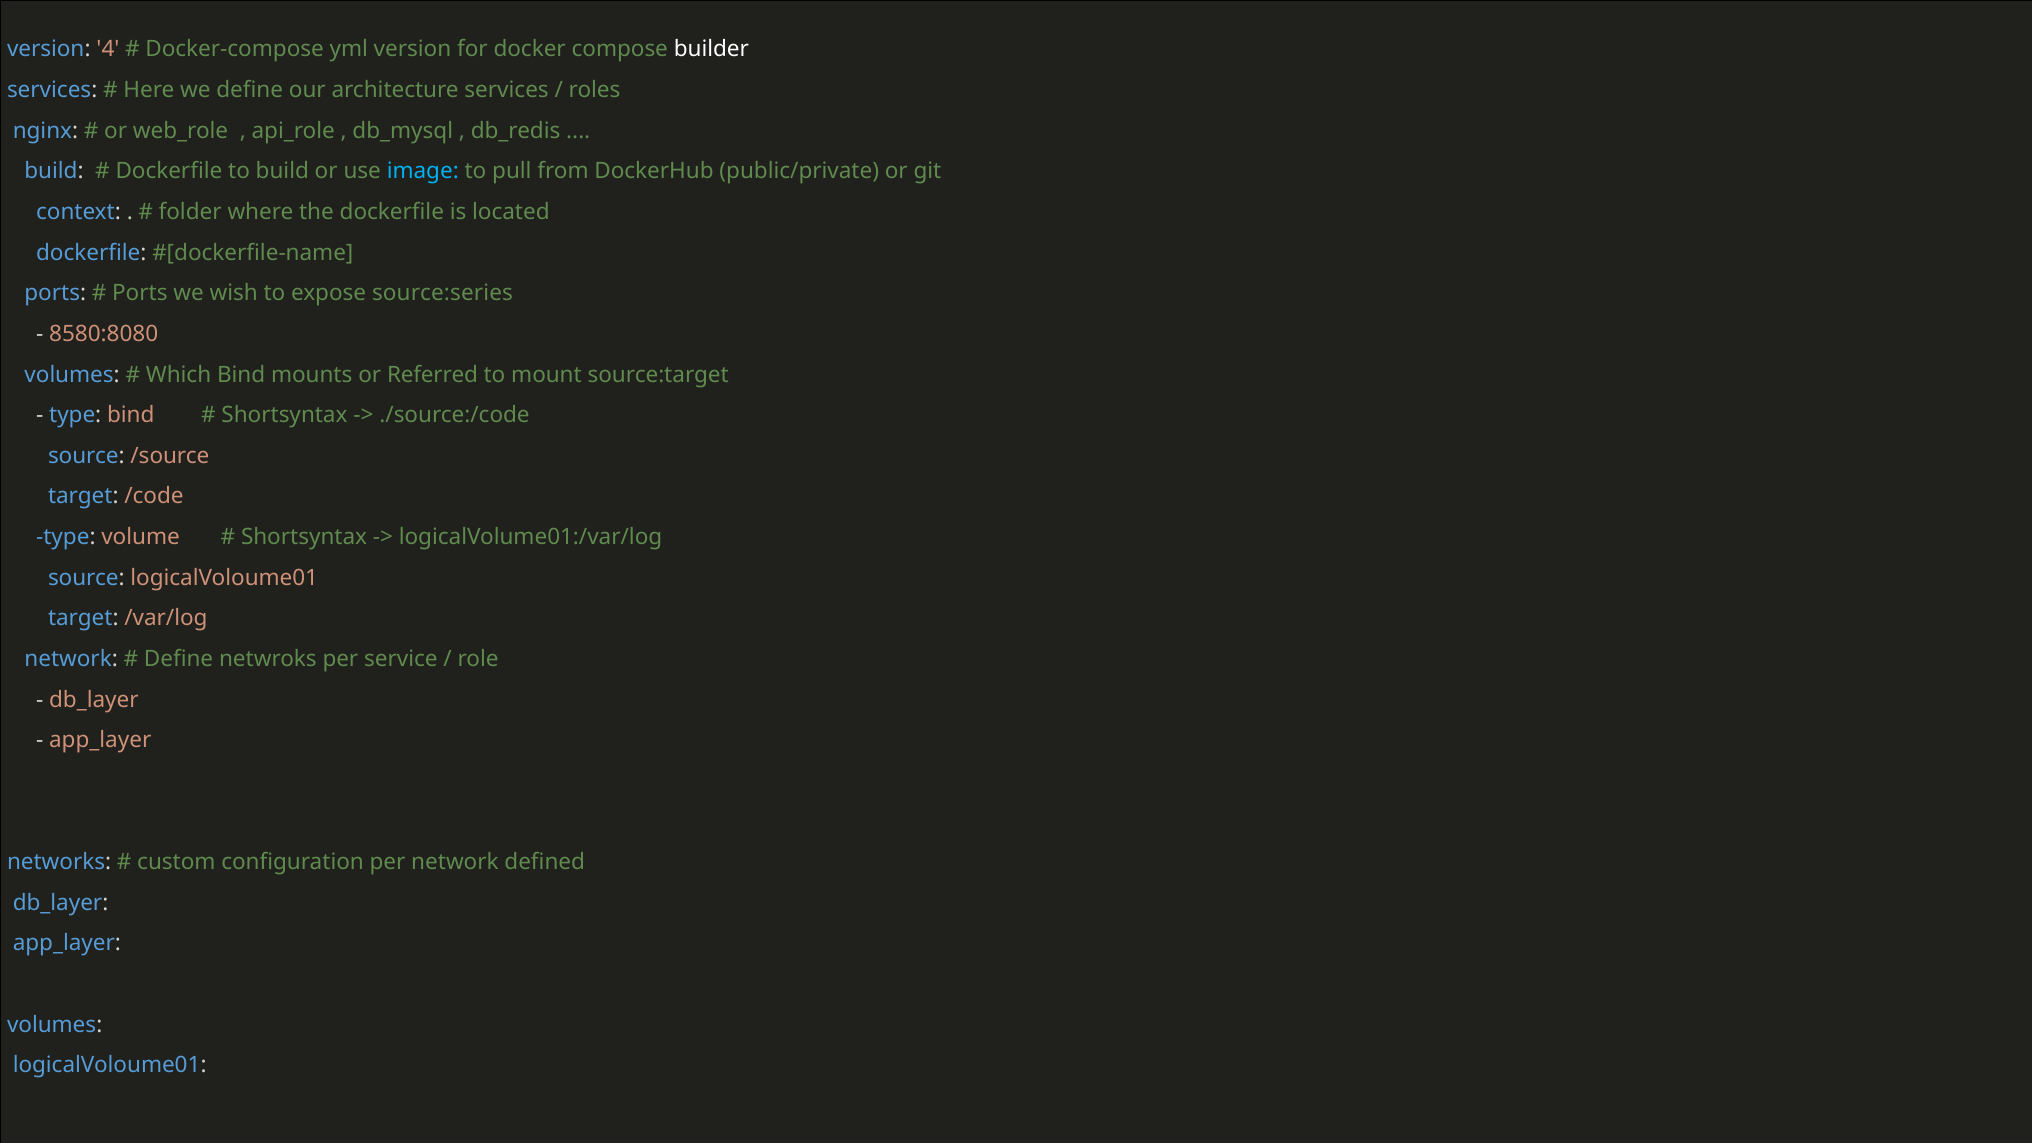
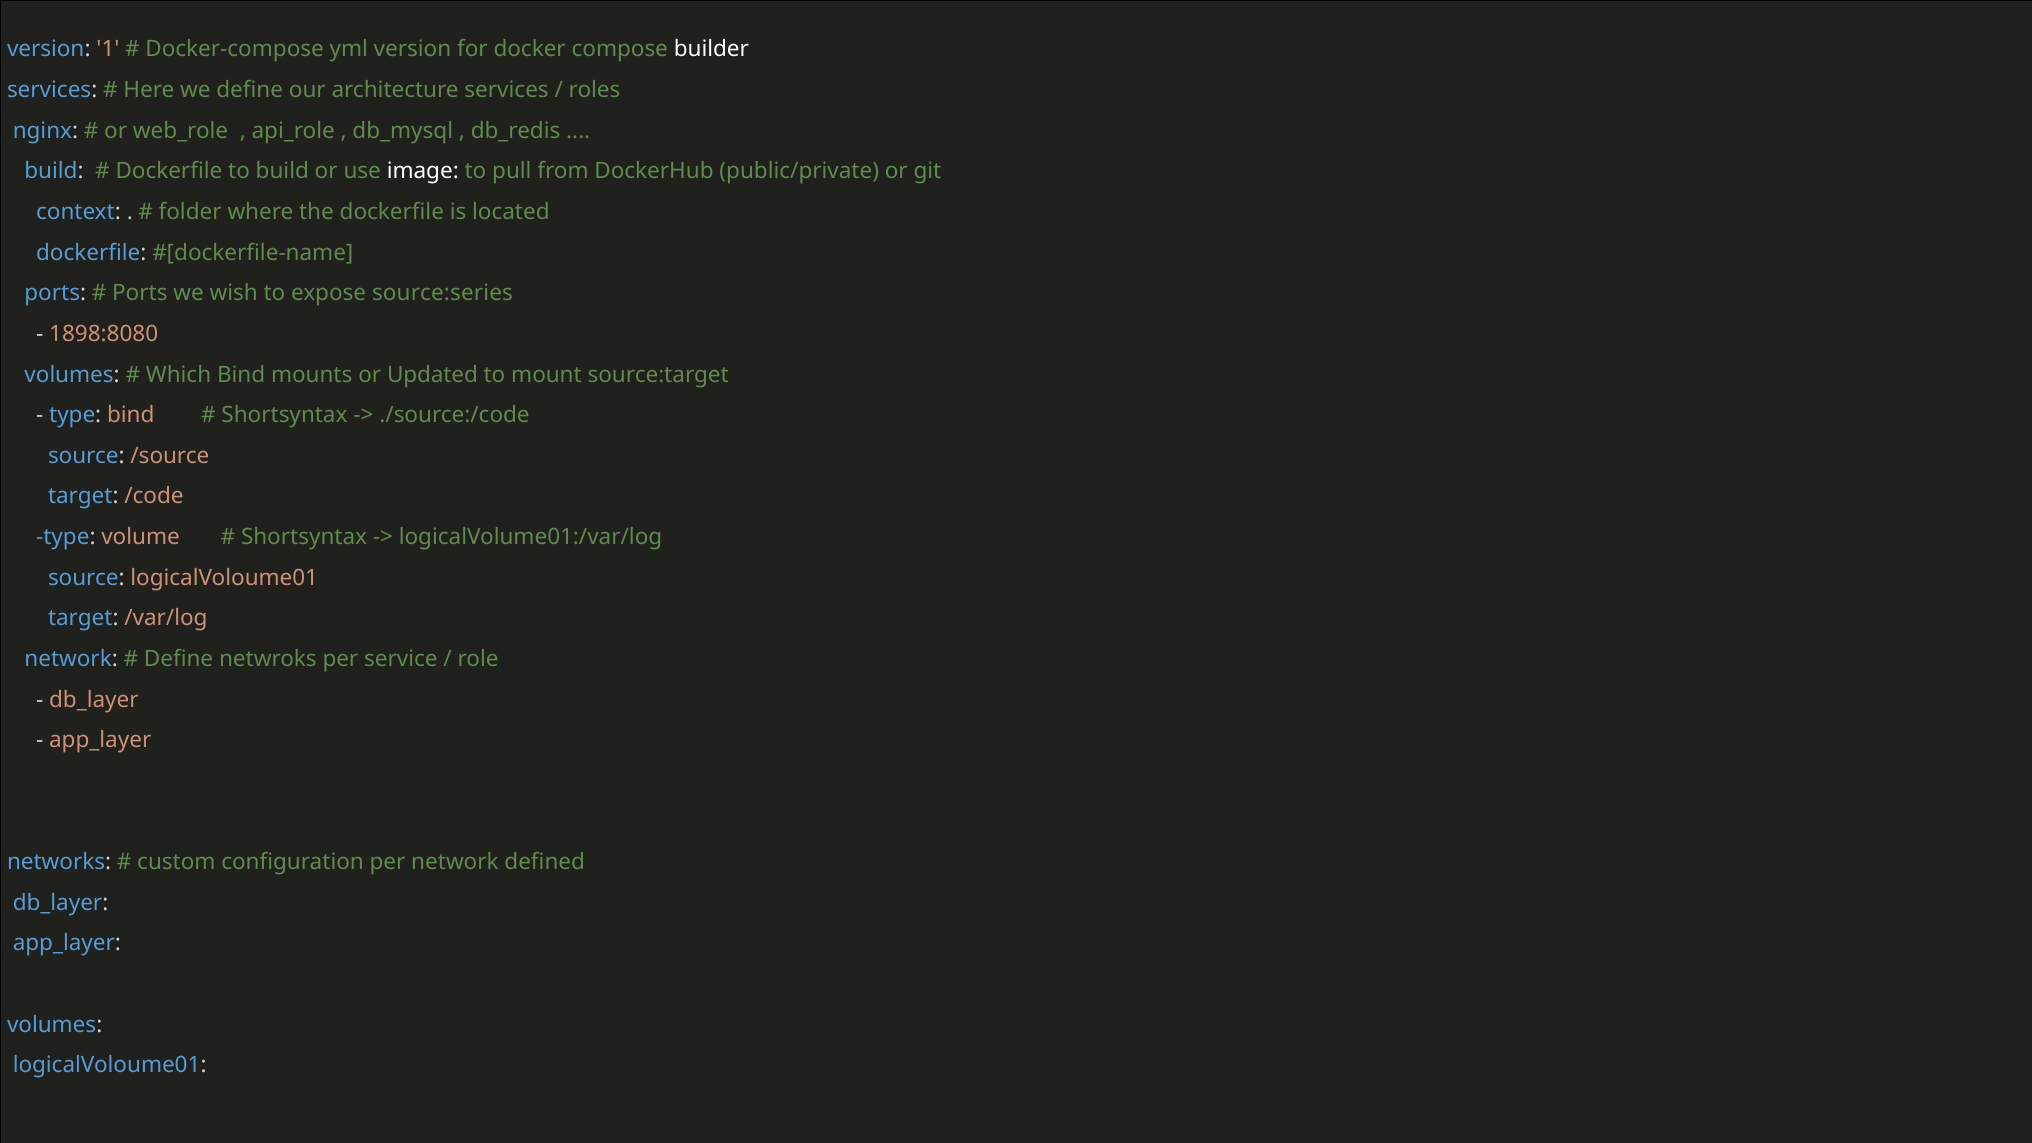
4: 4 -> 1 (108, 49)
image colour: light blue -> white (423, 171)
8580:8080: 8580:8080 -> 1898:8080 (104, 334)
Referred: Referred -> Updated (432, 375)
